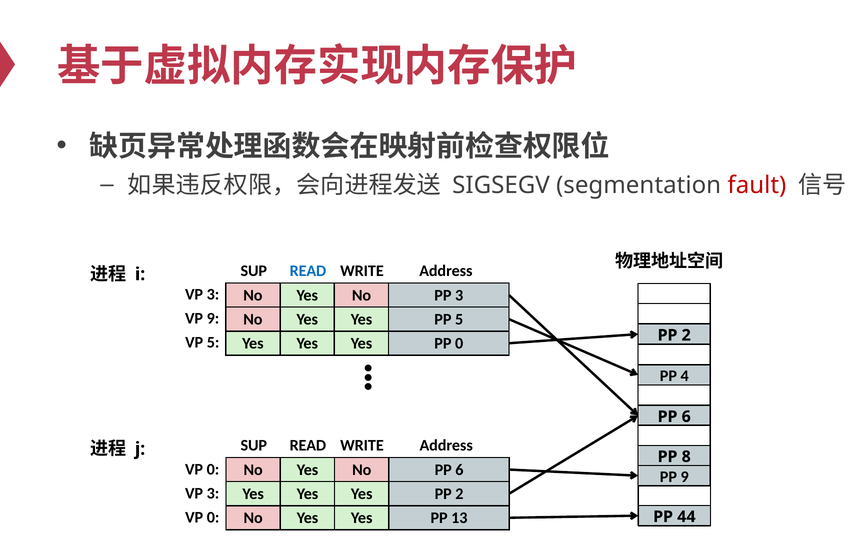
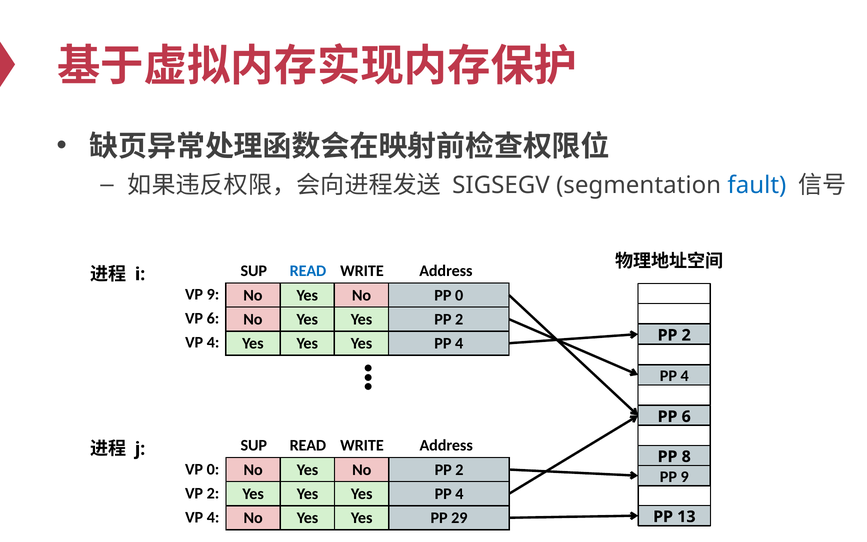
fault colour: red -> blue (757, 185)
3: 3 -> 9 (213, 294)
PP 3: 3 -> 0 (459, 295)
VP 9: 9 -> 6 (213, 318)
5: 5 -> 2 (459, 319)
5: 5 -> 4 (213, 343)
0: 0 -> 4 (459, 343)
6: 6 -> 2 (459, 470)
3: 3 -> 2 (213, 493)
2: 2 -> 4 (459, 494)
0: 0 -> 4 (213, 518)
13: 13 -> 29 (459, 518)
44: 44 -> 13 (686, 517)
